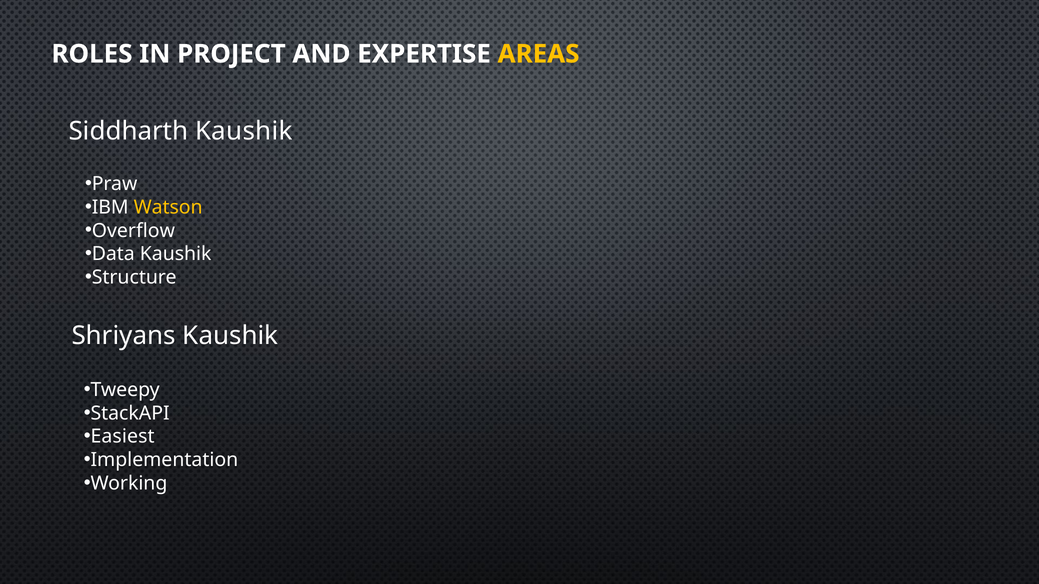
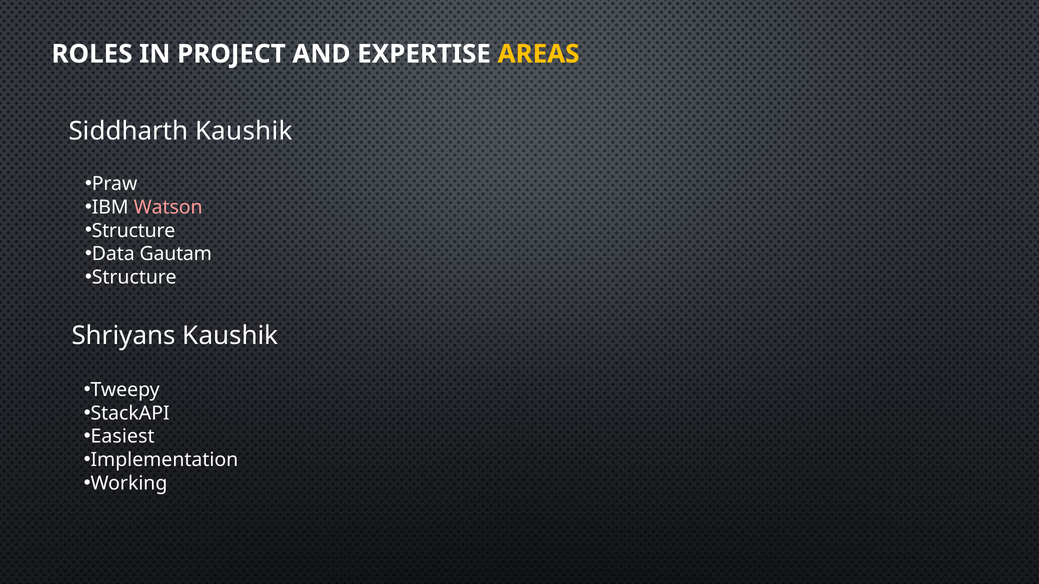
Watson colour: yellow -> pink (168, 207)
Overflow: Overflow -> Structure (133, 231)
Data Kaushik: Kaushik -> Gautam (176, 254)
